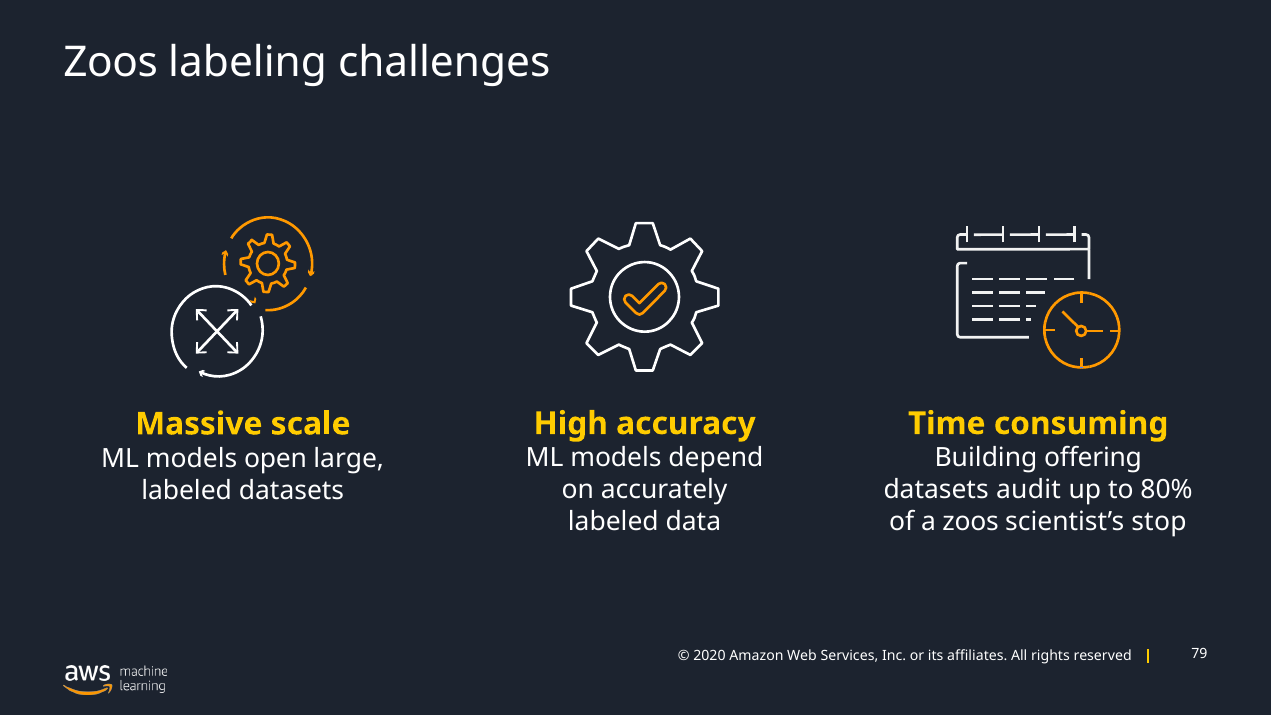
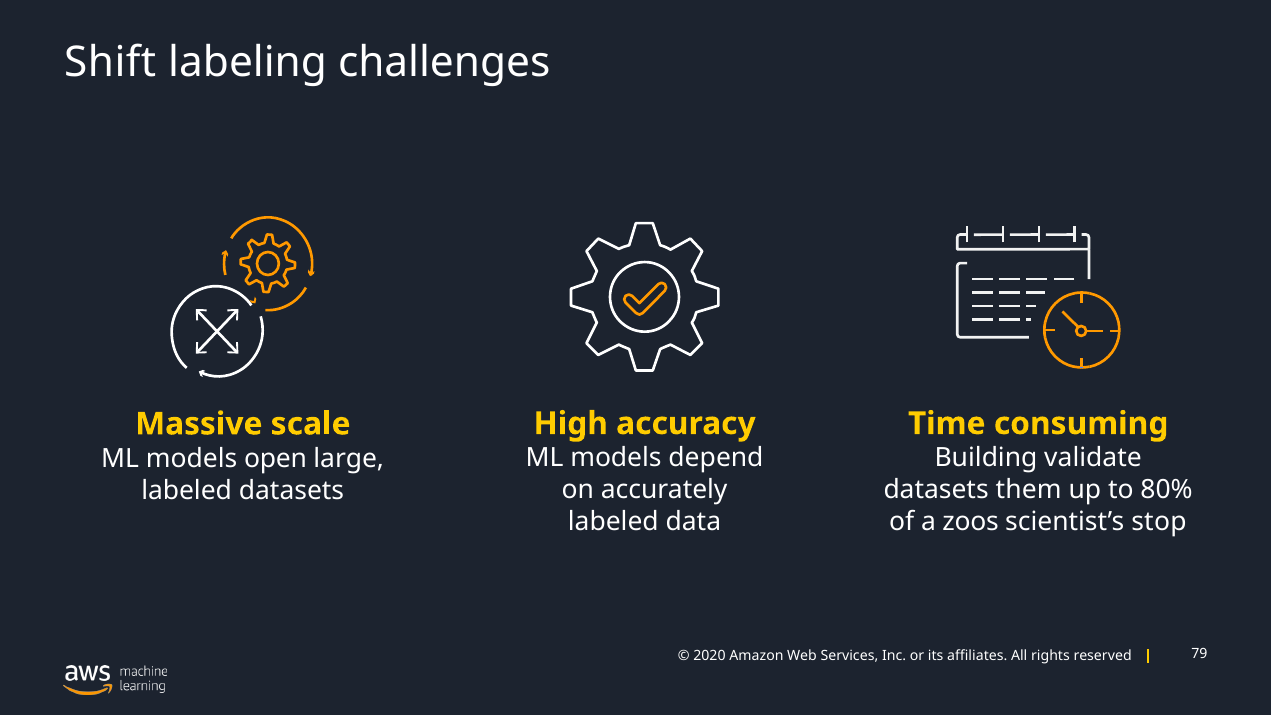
Zoos: Zoos -> Shift (110, 62)
offering: offering -> validate (1093, 458)
audit: audit -> them (1029, 490)
